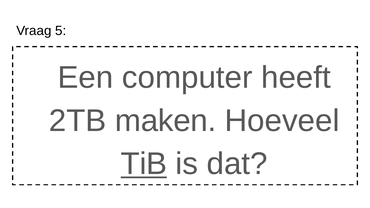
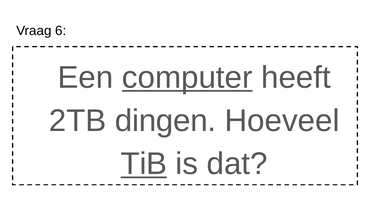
5: 5 -> 6 (61, 31)
computer underline: none -> present (187, 78)
maken: maken -> dingen (166, 121)
